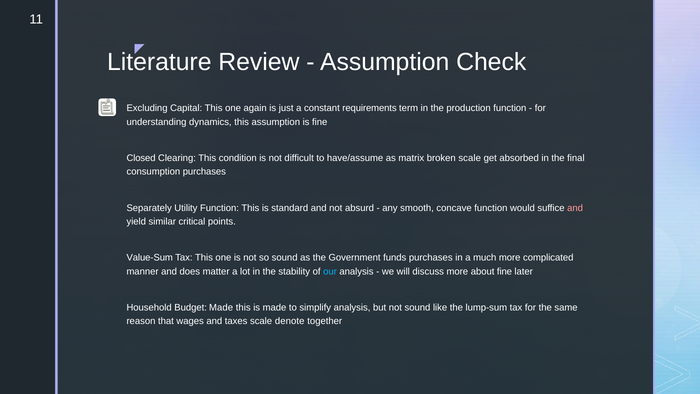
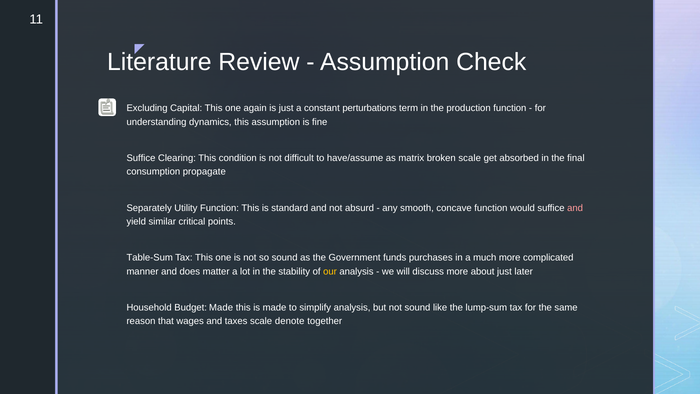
requirements: requirements -> perturbations (369, 108)
Closed: Closed -> Suffice (141, 158)
consumption purchases: purchases -> propagate (204, 172)
Value-Sum: Value-Sum -> Table-Sum (150, 258)
our colour: light blue -> yellow (330, 271)
about fine: fine -> just (504, 271)
